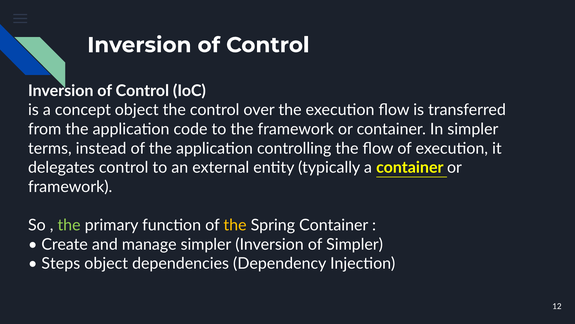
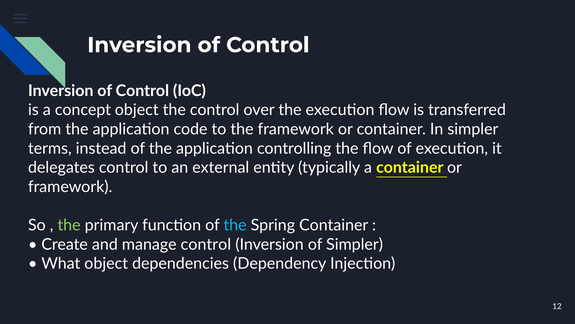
the colour: yellow -> light blue (235, 225)
manage simpler: simpler -> control (206, 244)
Steps: Steps -> What (61, 263)
